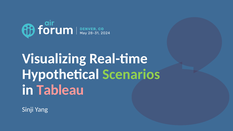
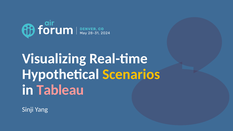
Scenarios colour: light green -> yellow (131, 74)
